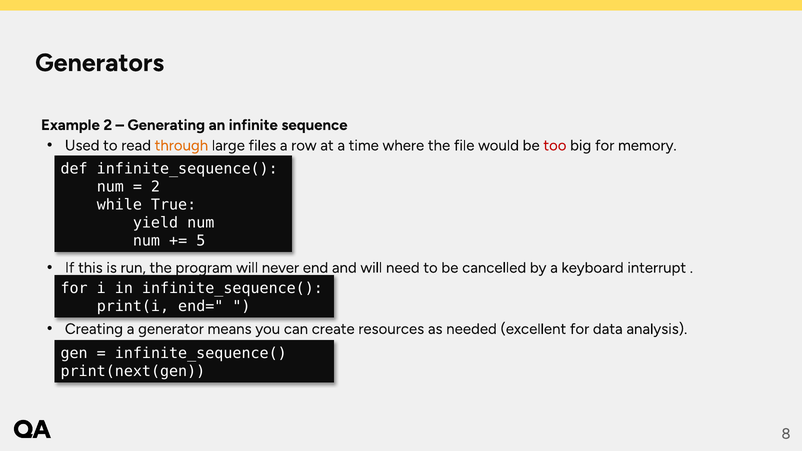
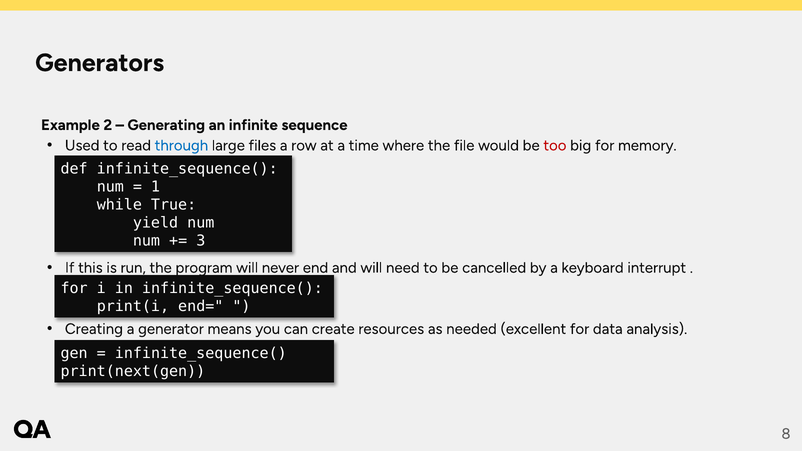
through colour: orange -> blue (181, 145)
2: 2 -> 1 (155, 187)
5: 5 -> 3 (201, 241)
